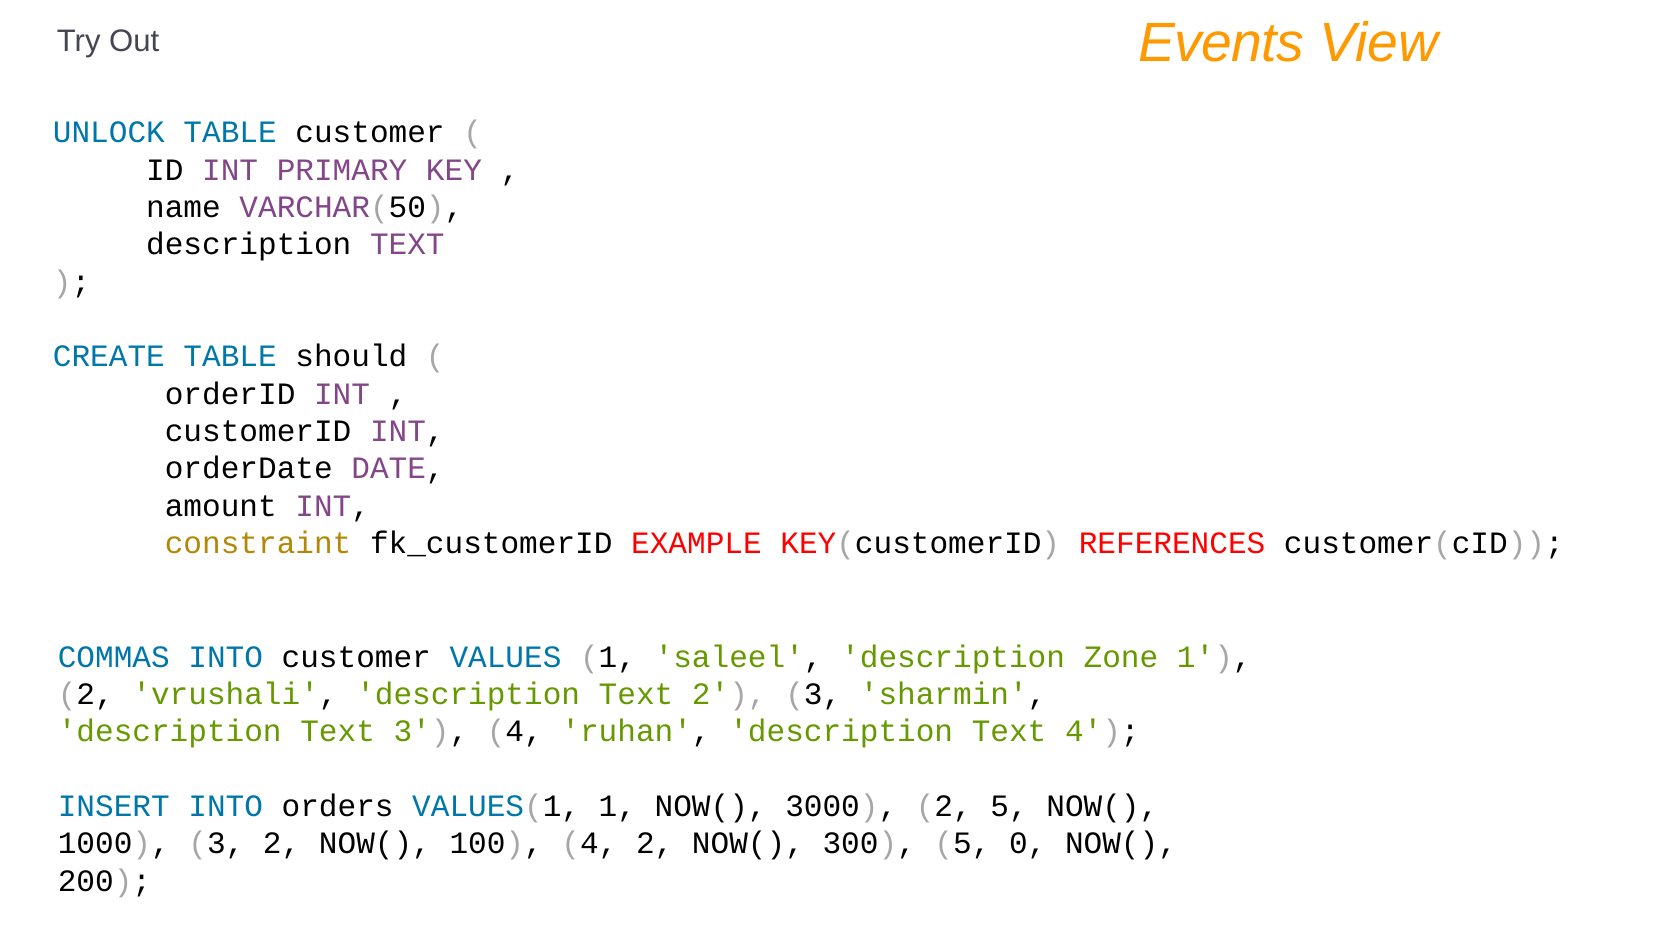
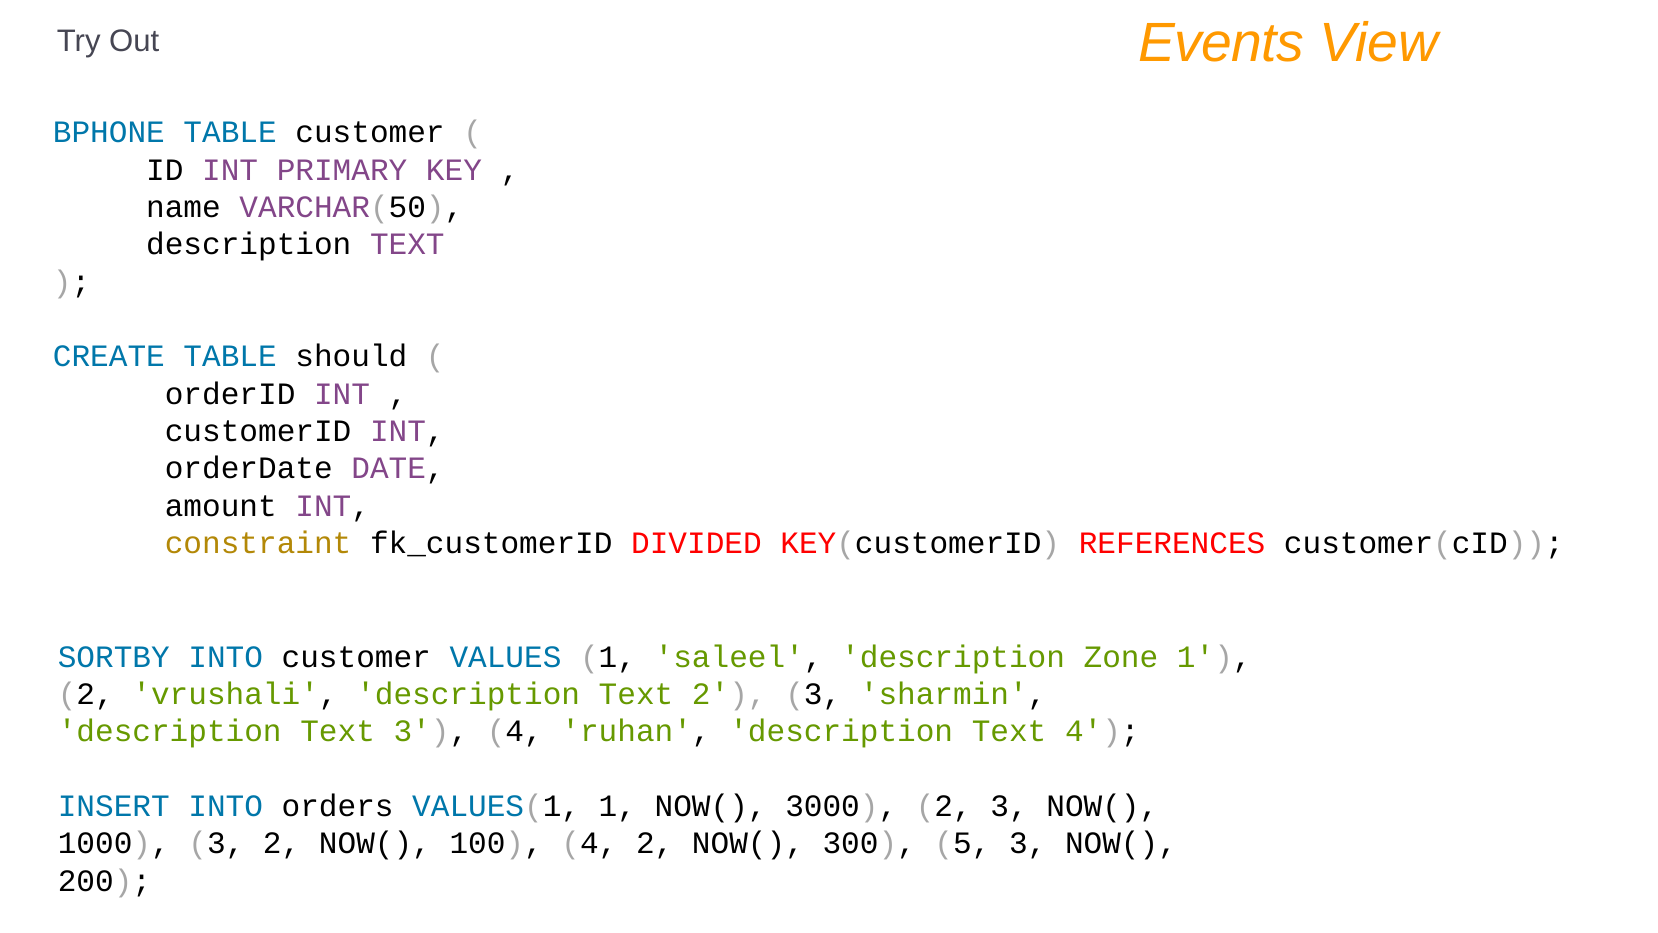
UNLOCK: UNLOCK -> BPHONE (109, 132)
EXAMPLE: EXAMPLE -> DIVIDED (696, 543)
COMMAS: COMMAS -> SORTBY (114, 657)
3000 2 5: 5 -> 3 (1009, 806)
5 0: 0 -> 3 (1028, 843)
